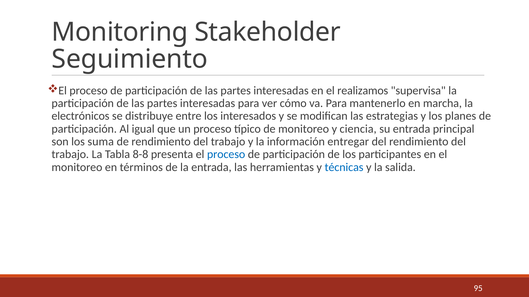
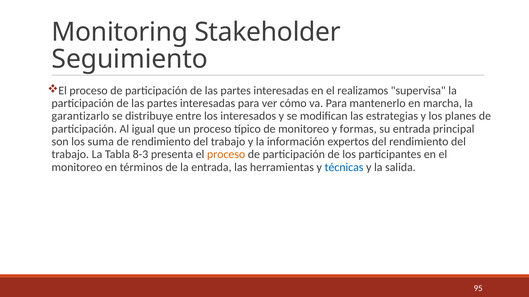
electrónicos: electrónicos -> garantizarlo (80, 116)
ciencia: ciencia -> formas (358, 129)
entregar: entregar -> expertos (348, 142)
8-8: 8-8 -> 8-3 (140, 155)
proceso colour: blue -> orange (226, 155)
